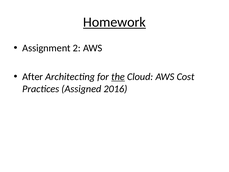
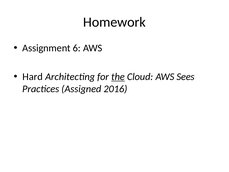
Homework underline: present -> none (114, 22)
2: 2 -> 6 (77, 48)
After: After -> Hard (33, 77)
Cost: Cost -> Sees (186, 77)
